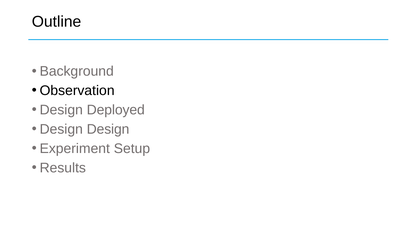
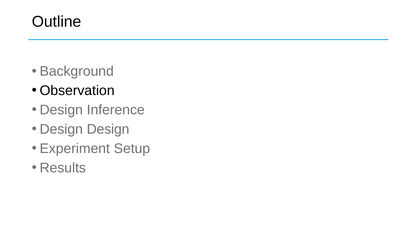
Deployed: Deployed -> Inference (116, 110)
